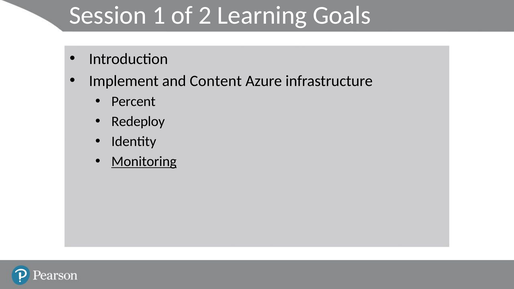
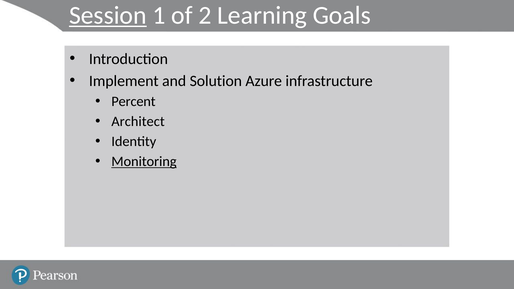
Session underline: none -> present (108, 15)
Content: Content -> Solution (216, 81)
Redeploy: Redeploy -> Architect (138, 122)
